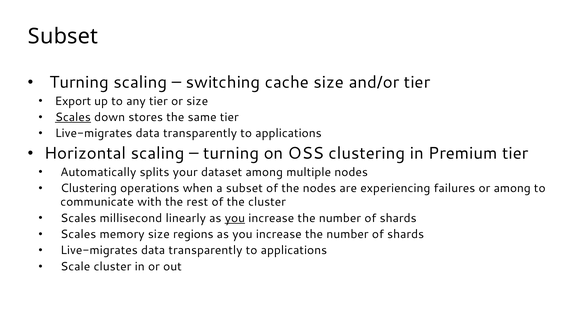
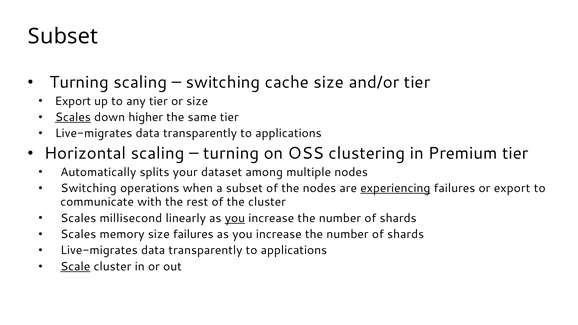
stores: stores -> higher (146, 117)
Clustering: Clustering -> Switching (89, 188)
experiencing underline: none -> present (395, 188)
or among: among -> export (512, 188)
size regions: regions -> failures (193, 234)
Scale underline: none -> present (75, 267)
